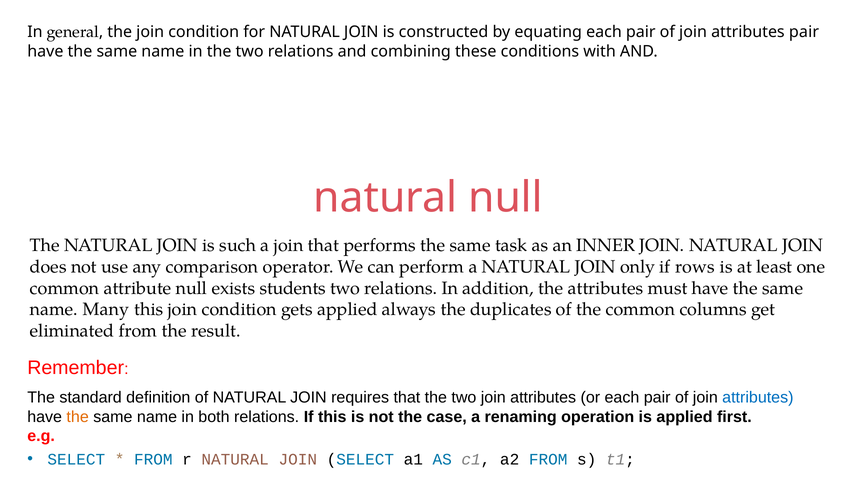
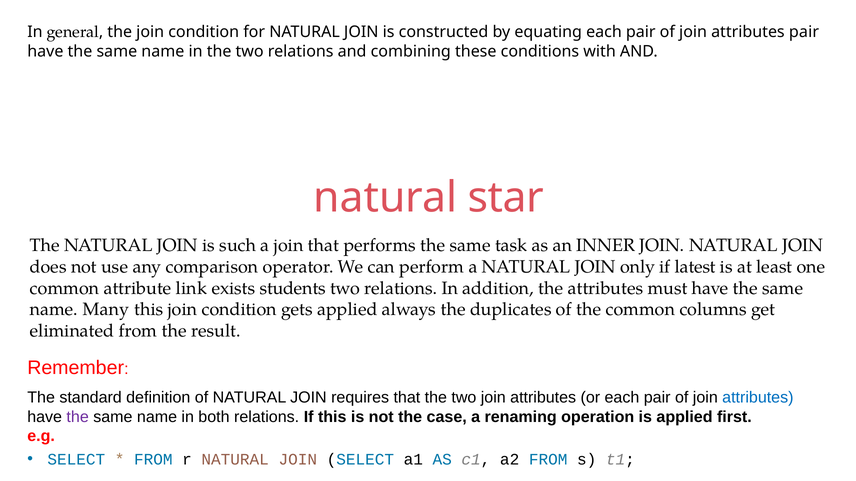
natural null: null -> star (506, 198)
rows: rows -> latest (695, 267)
attribute null: null -> link (191, 288)
the colour: orange -> purple (78, 417)
